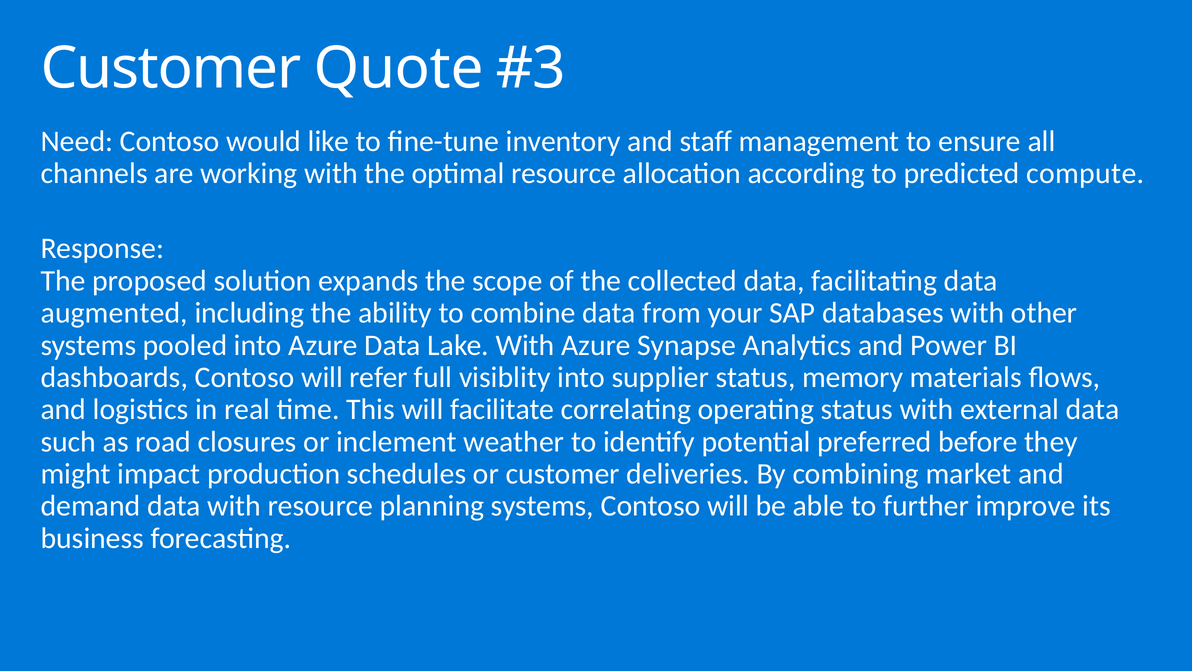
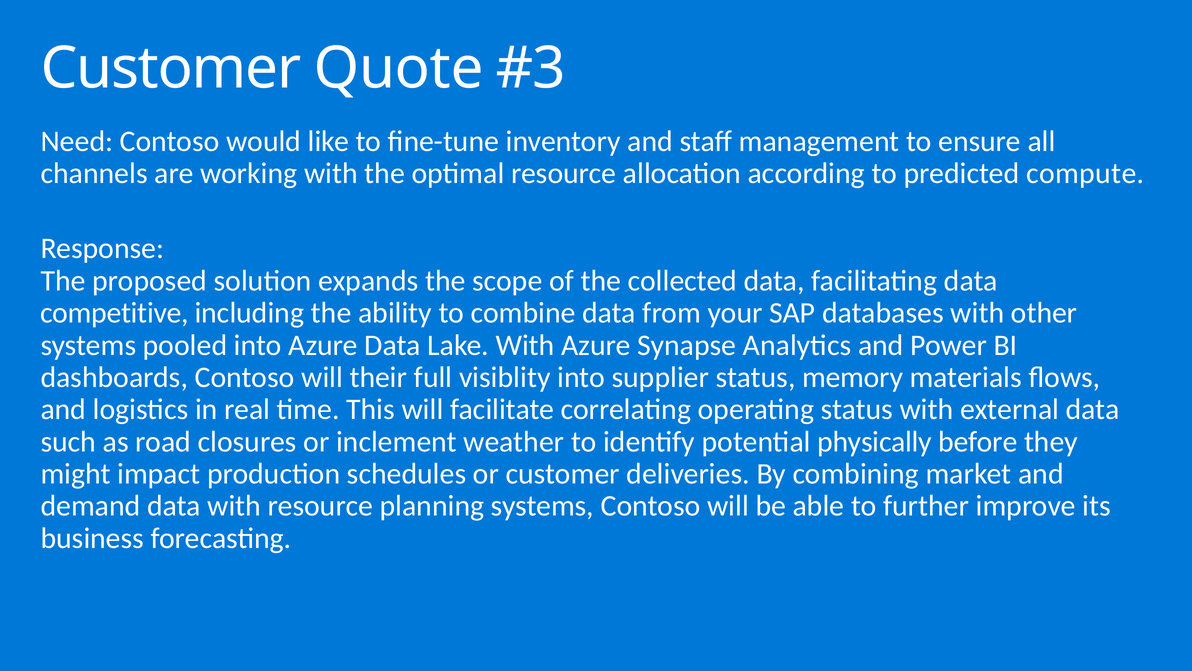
augmented: augmented -> competitive (114, 313)
refer: refer -> their (378, 377)
preferred: preferred -> physically (875, 441)
